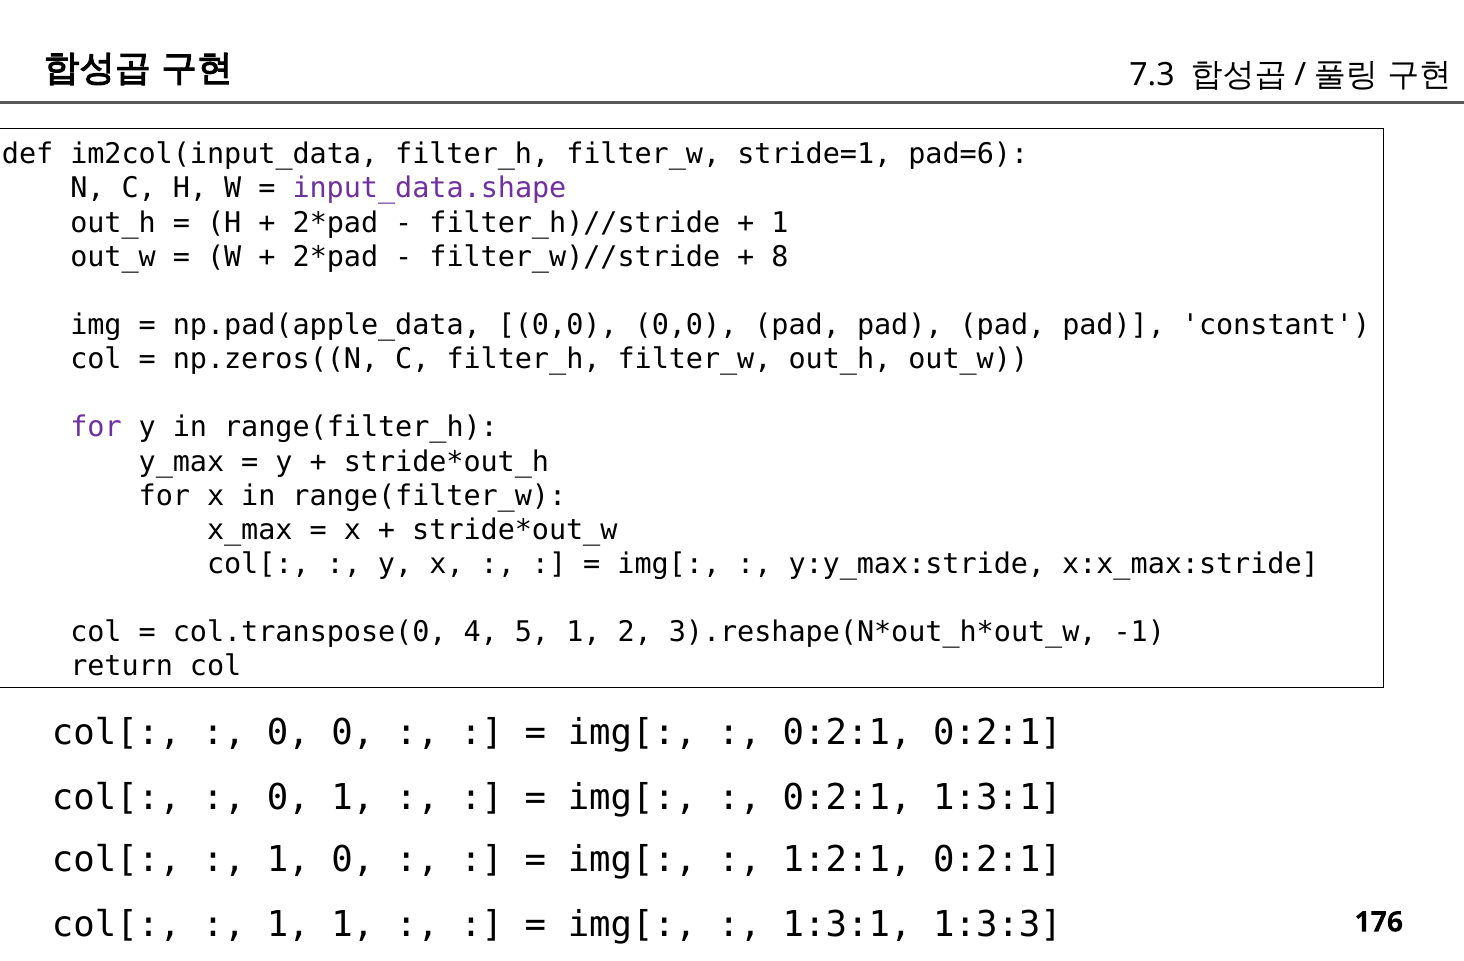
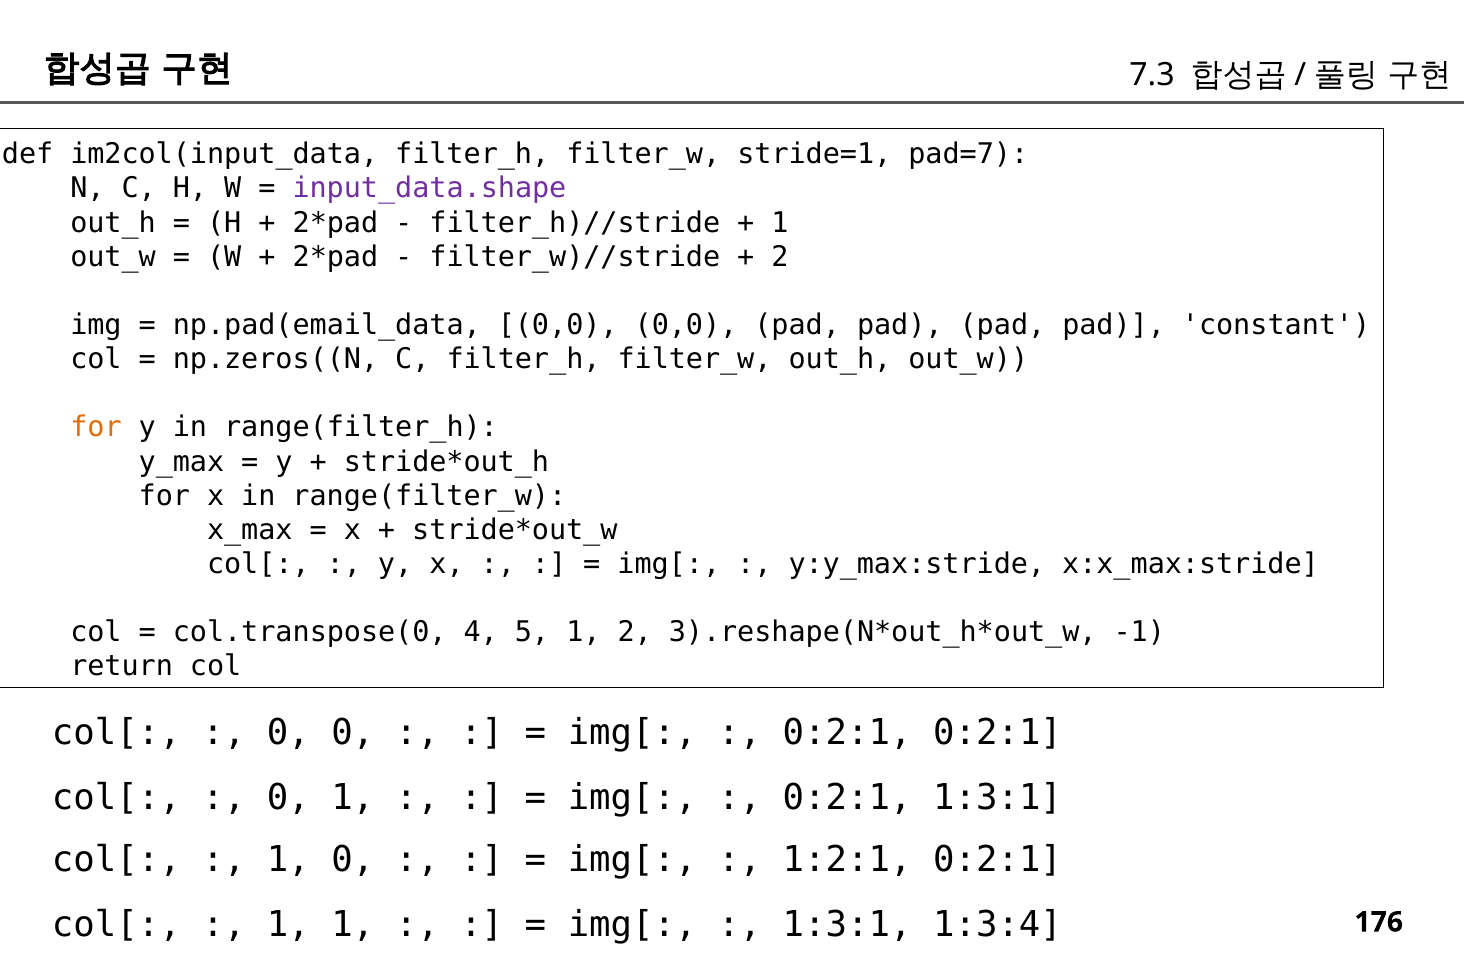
pad=6: pad=6 -> pad=7 (968, 154)
8: 8 -> 2 (780, 257)
np.pad(apple_data: np.pad(apple_data -> np.pad(email_data (327, 325)
for colour: purple -> orange (96, 428)
1:3:3: 1:3:3 -> 1:3:4 (998, 925)
